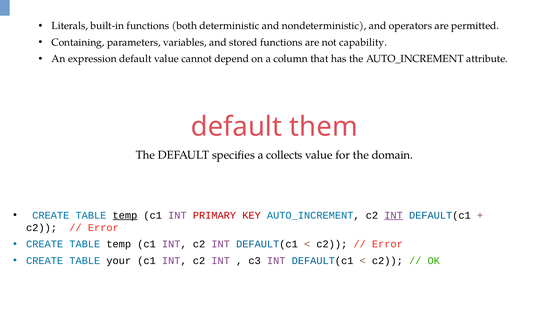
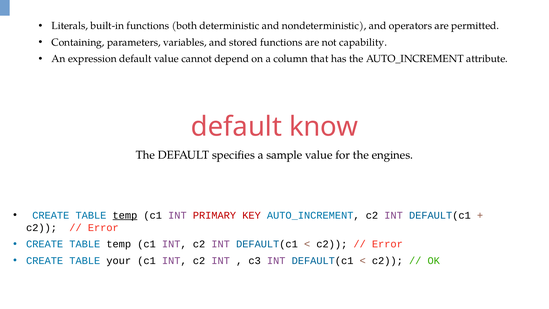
them: them -> know (324, 127)
collects: collects -> sample (284, 155)
domain: domain -> engines (392, 155)
INT underline: present -> none (394, 215)
